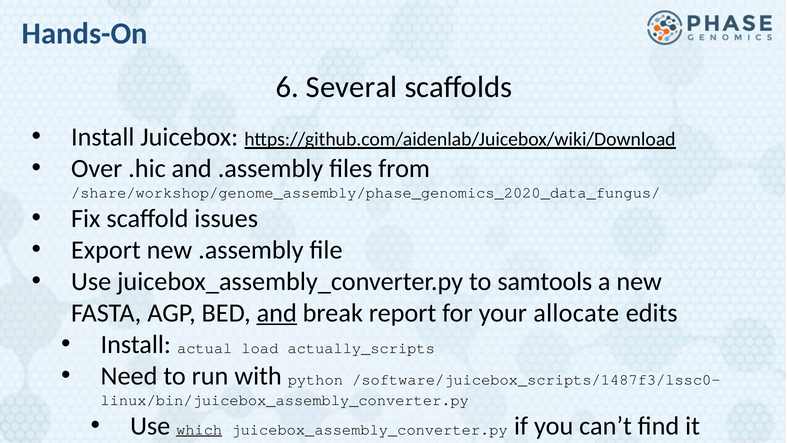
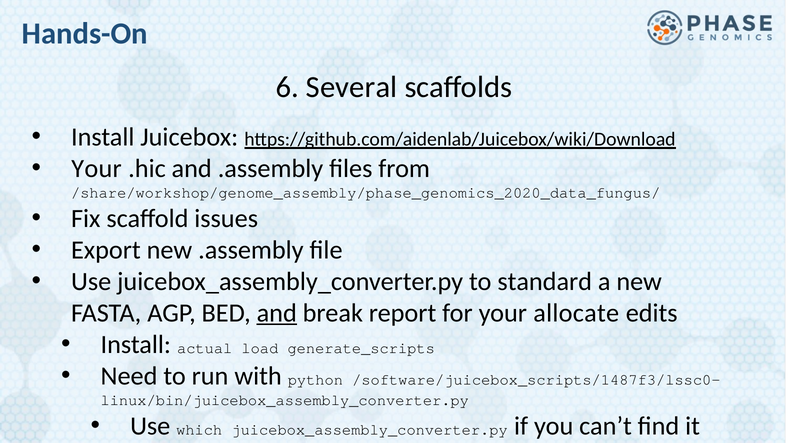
Over: Over -> Your (97, 169)
samtools: samtools -> standard (545, 282)
actually_scripts: actually_scripts -> generate_scripts (361, 348)
which underline: present -> none (199, 430)
